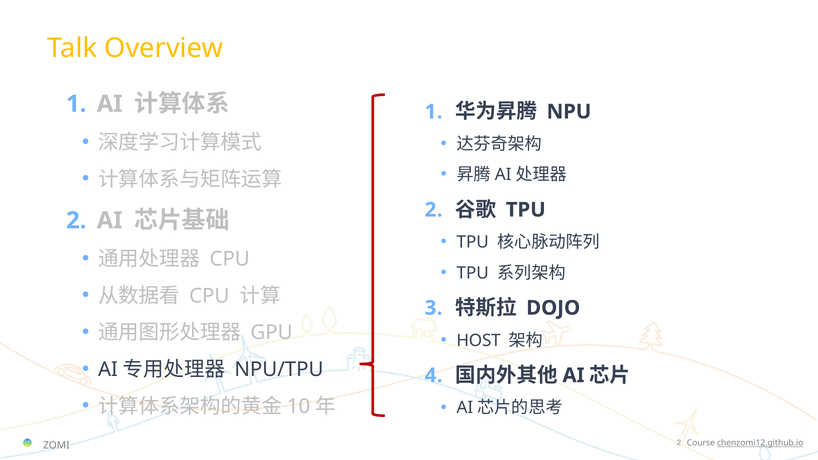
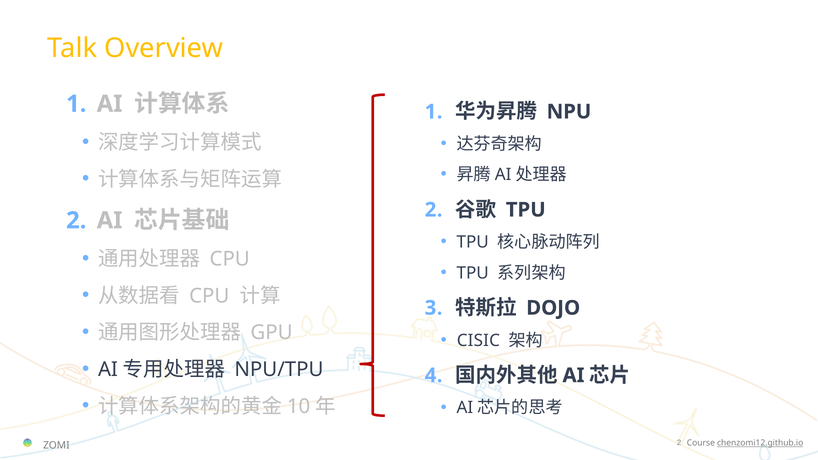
HOST: HOST -> CISIC (478, 340)
